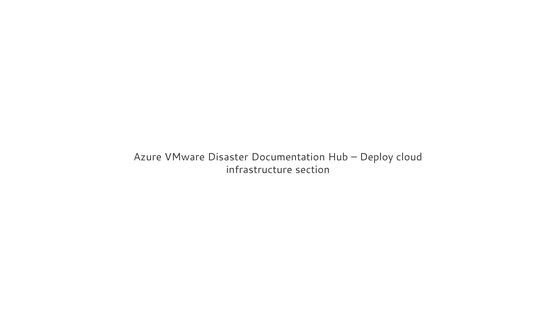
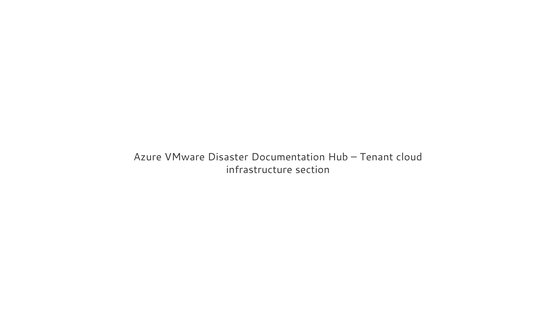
Deploy: Deploy -> Tenant (376, 157)
